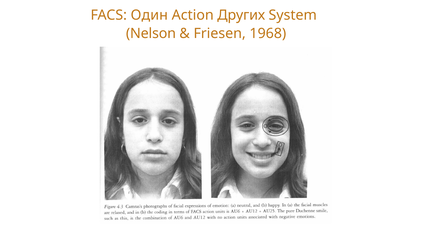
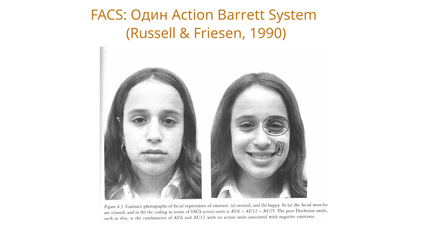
Других: Других -> Barrett (241, 15)
Nelson: Nelson -> Russell (151, 33)
1968: 1968 -> 1990 (268, 33)
